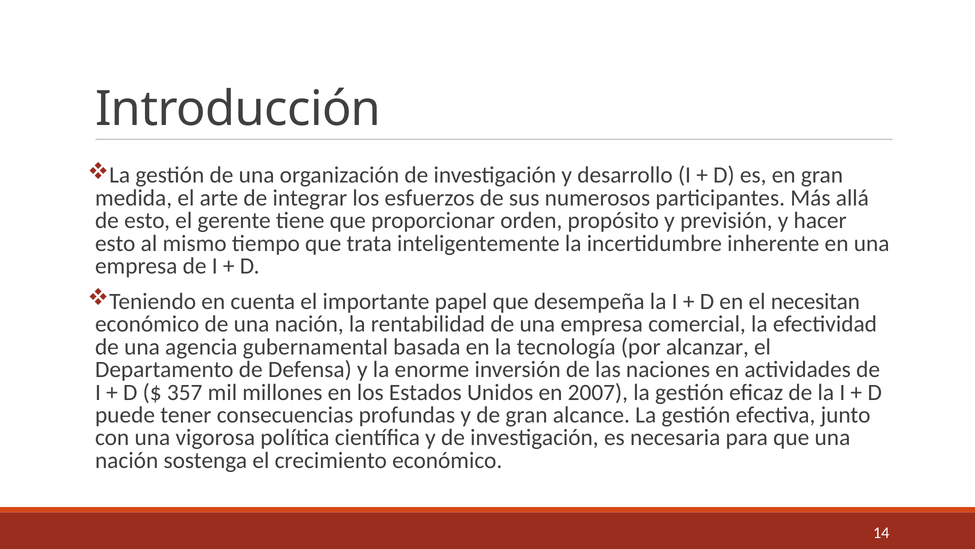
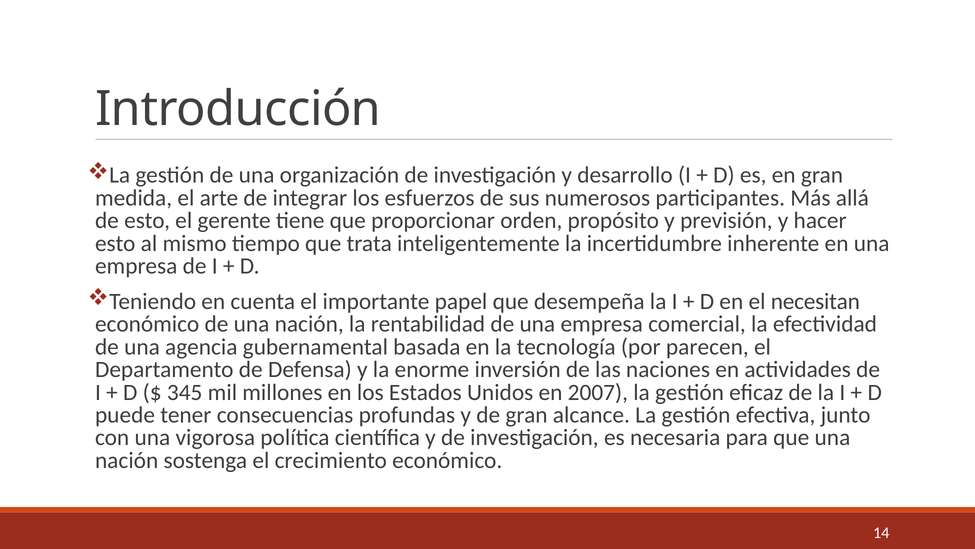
alcanzar: alcanzar -> parecen (707, 347)
357: 357 -> 345 (185, 392)
